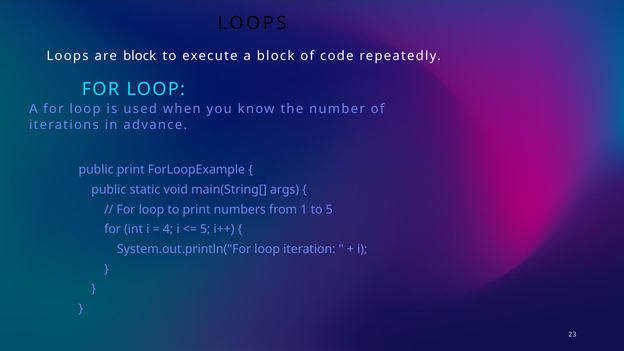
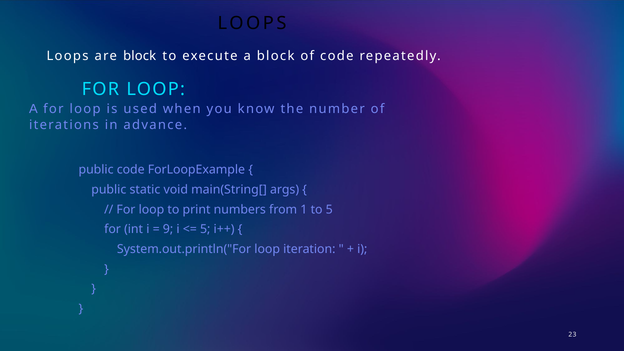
public print: print -> code (131, 170)
4: 4 -> 9 (168, 229)
